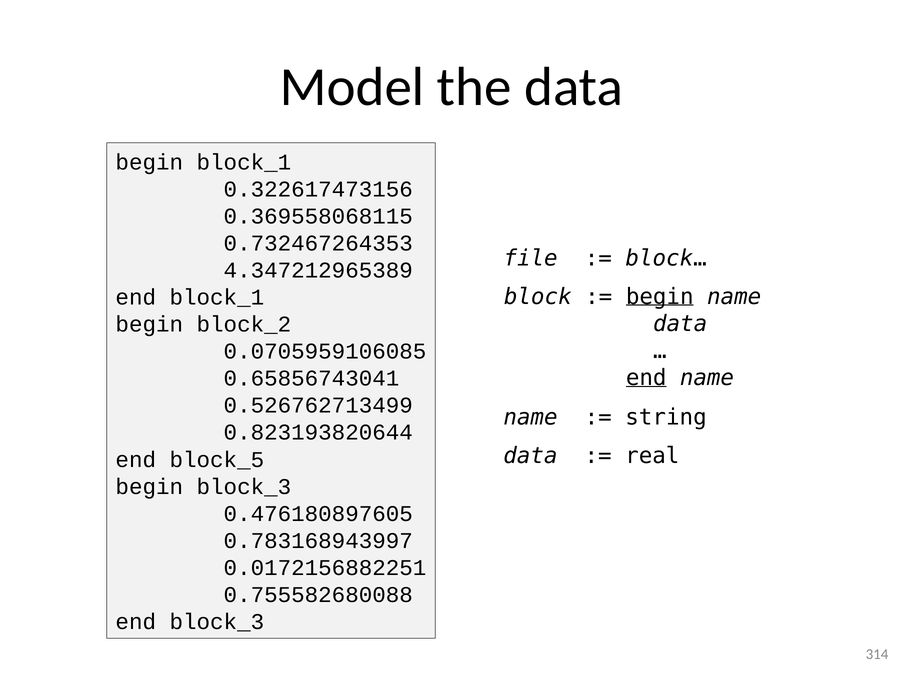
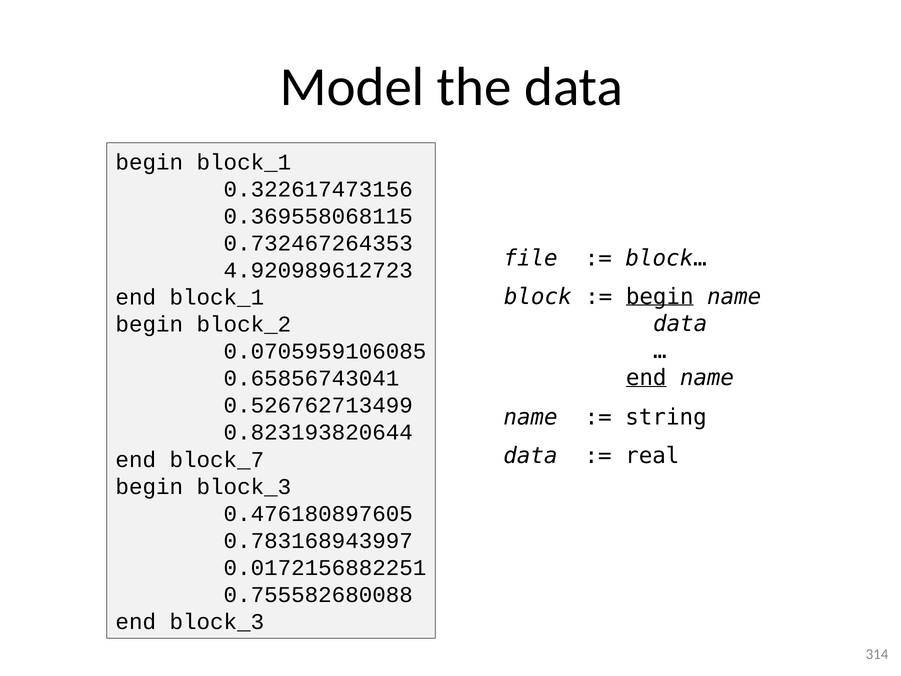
4.347212965389: 4.347212965389 -> 4.920989612723 (318, 270)
block_5: block_5 -> block_7 (217, 459)
